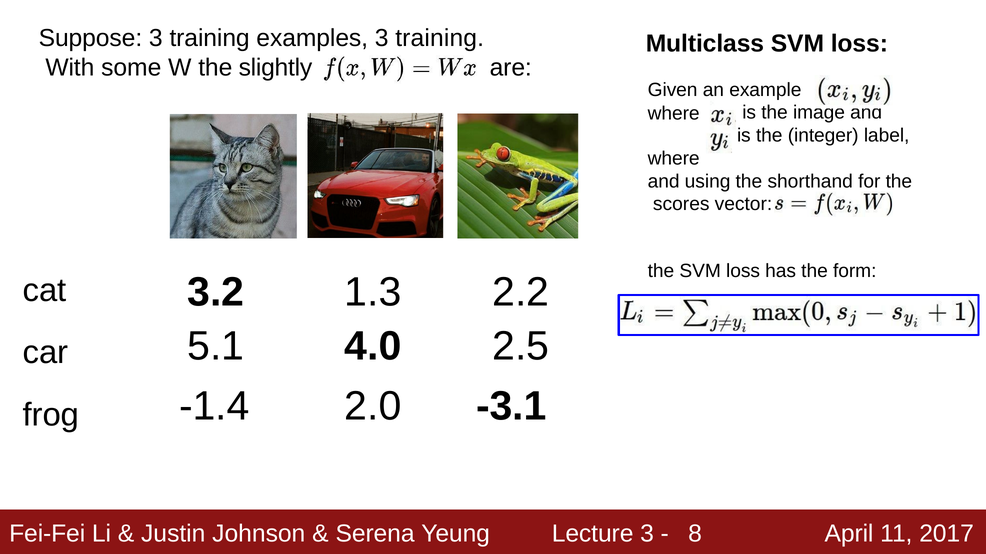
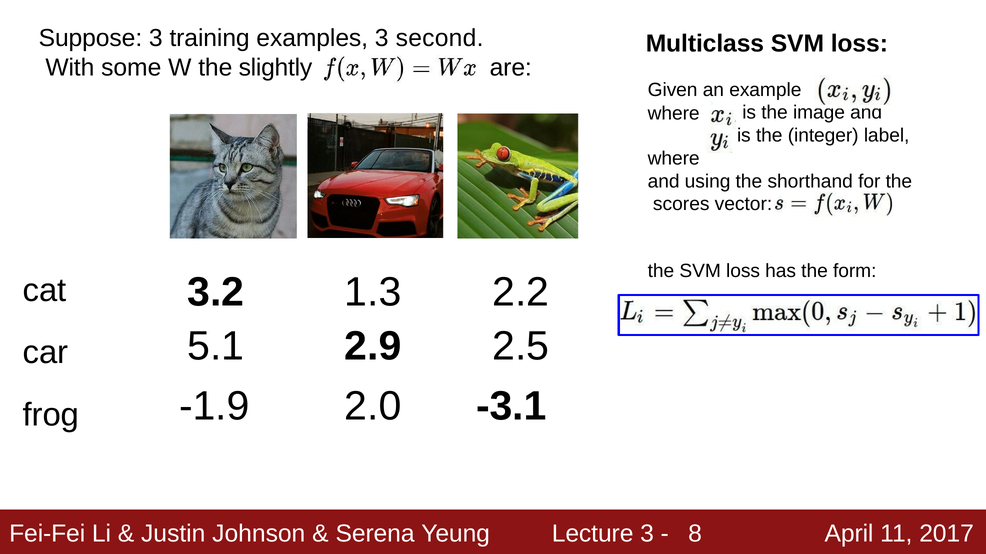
examples 3 training: training -> second (440, 38)
4.0: 4.0 -> 2.9 (373, 346)
-1.4: -1.4 -> -1.9 (214, 407)
